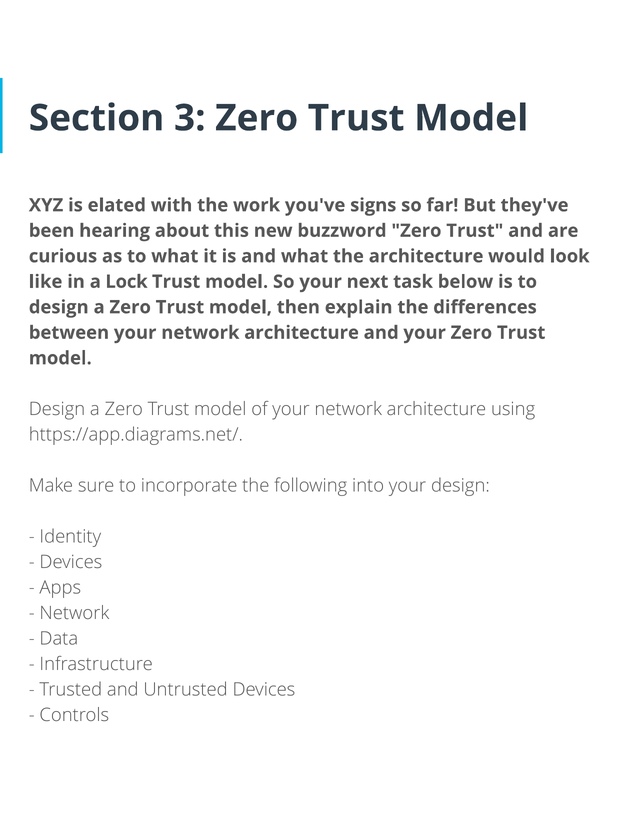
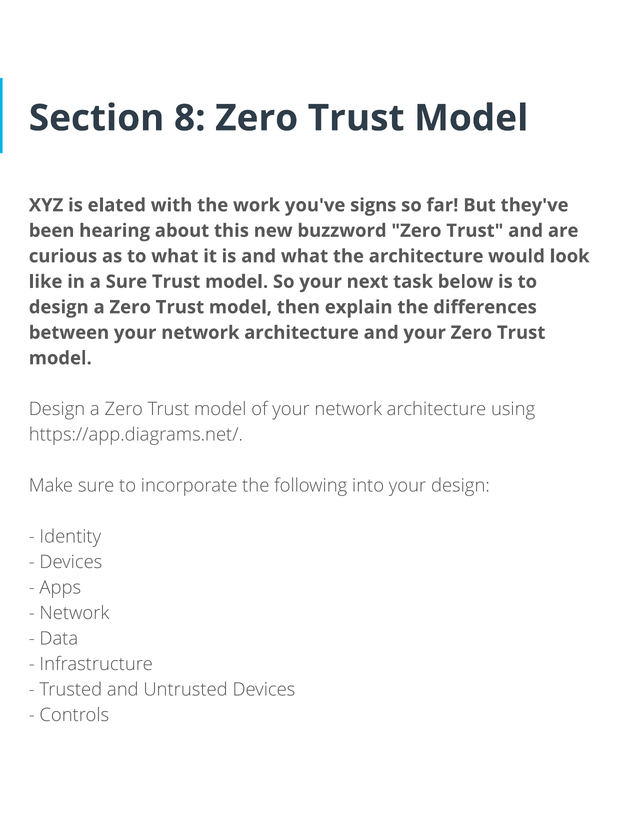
3: 3 -> 8 (190, 118)
a Lock: Lock -> Sure (126, 282)
